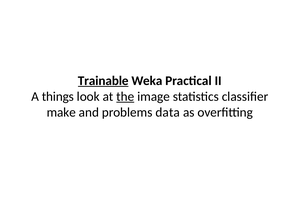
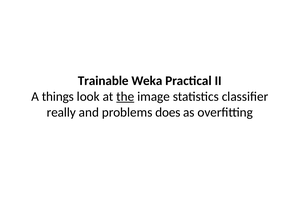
Trainable underline: present -> none (103, 81)
make: make -> really (61, 112)
data: data -> does (168, 112)
